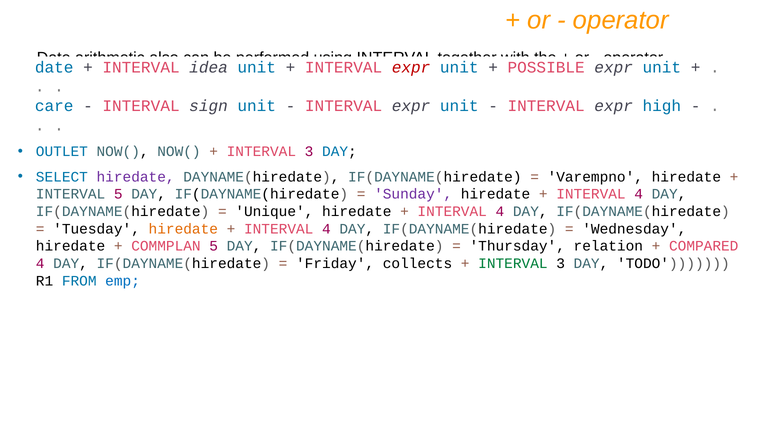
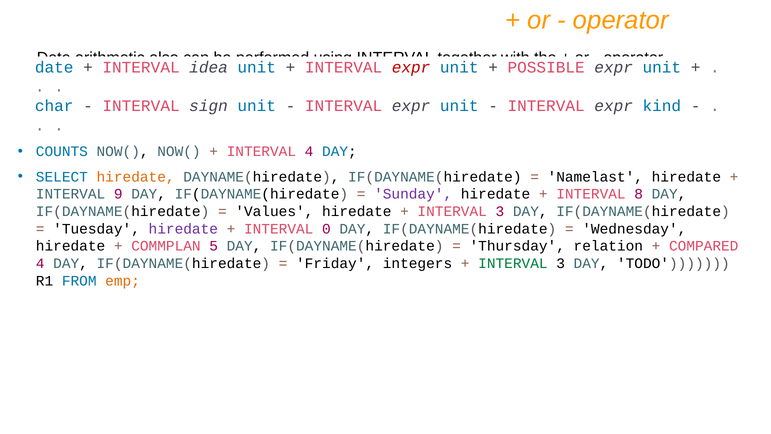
care: care -> char (54, 106)
high: high -> kind (662, 106)
OUTLET: OUTLET -> COUNTS (62, 152)
3: 3 -> 4 (309, 152)
hiredate colour: purple -> orange (136, 177)
Varempno: Varempno -> Namelast (595, 177)
INTERVAL 5: 5 -> 9 (118, 194)
4: 4 -> 8 (639, 194)
Unique: Unique -> Values (274, 211)
4: 4 -> 3 (500, 211)
hiredate colour: orange -> purple (183, 229)
4: 4 -> 0 (326, 229)
collects: collects -> integers (417, 263)
emp colour: blue -> orange (123, 281)
